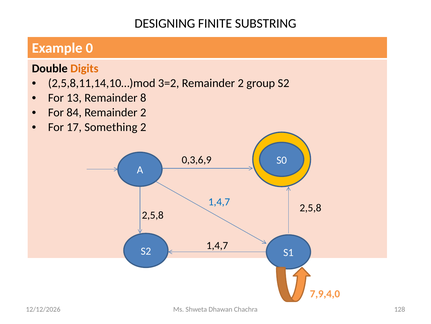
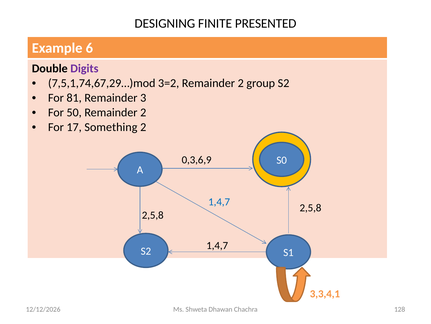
SUBSTRING: SUBSTRING -> PRESENTED (266, 23)
0: 0 -> 6 (89, 48)
Digits colour: orange -> purple (84, 68)
2,5,8,11,14,10…)mod: 2,5,8,11,14,10…)mod -> 7,5,1,74,67,29…)mod (102, 83)
13: 13 -> 81 (74, 98)
8: 8 -> 3 (143, 98)
84: 84 -> 50 (74, 112)
7,9,4,0: 7,9,4,0 -> 3,3,4,1 (325, 293)
